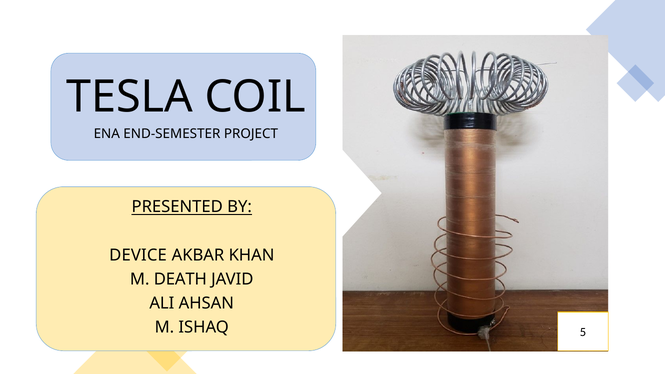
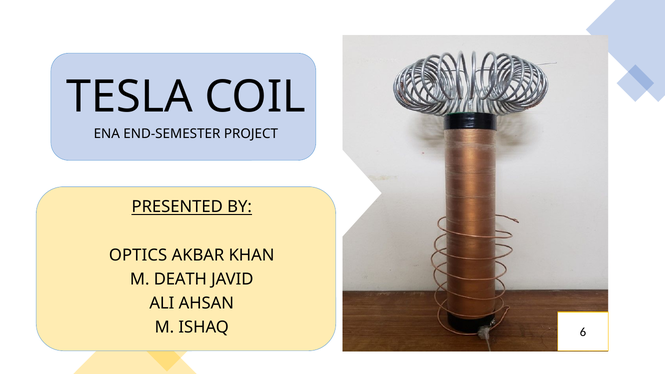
DEVICE: DEVICE -> OPTICS (138, 255)
5: 5 -> 6 (583, 332)
